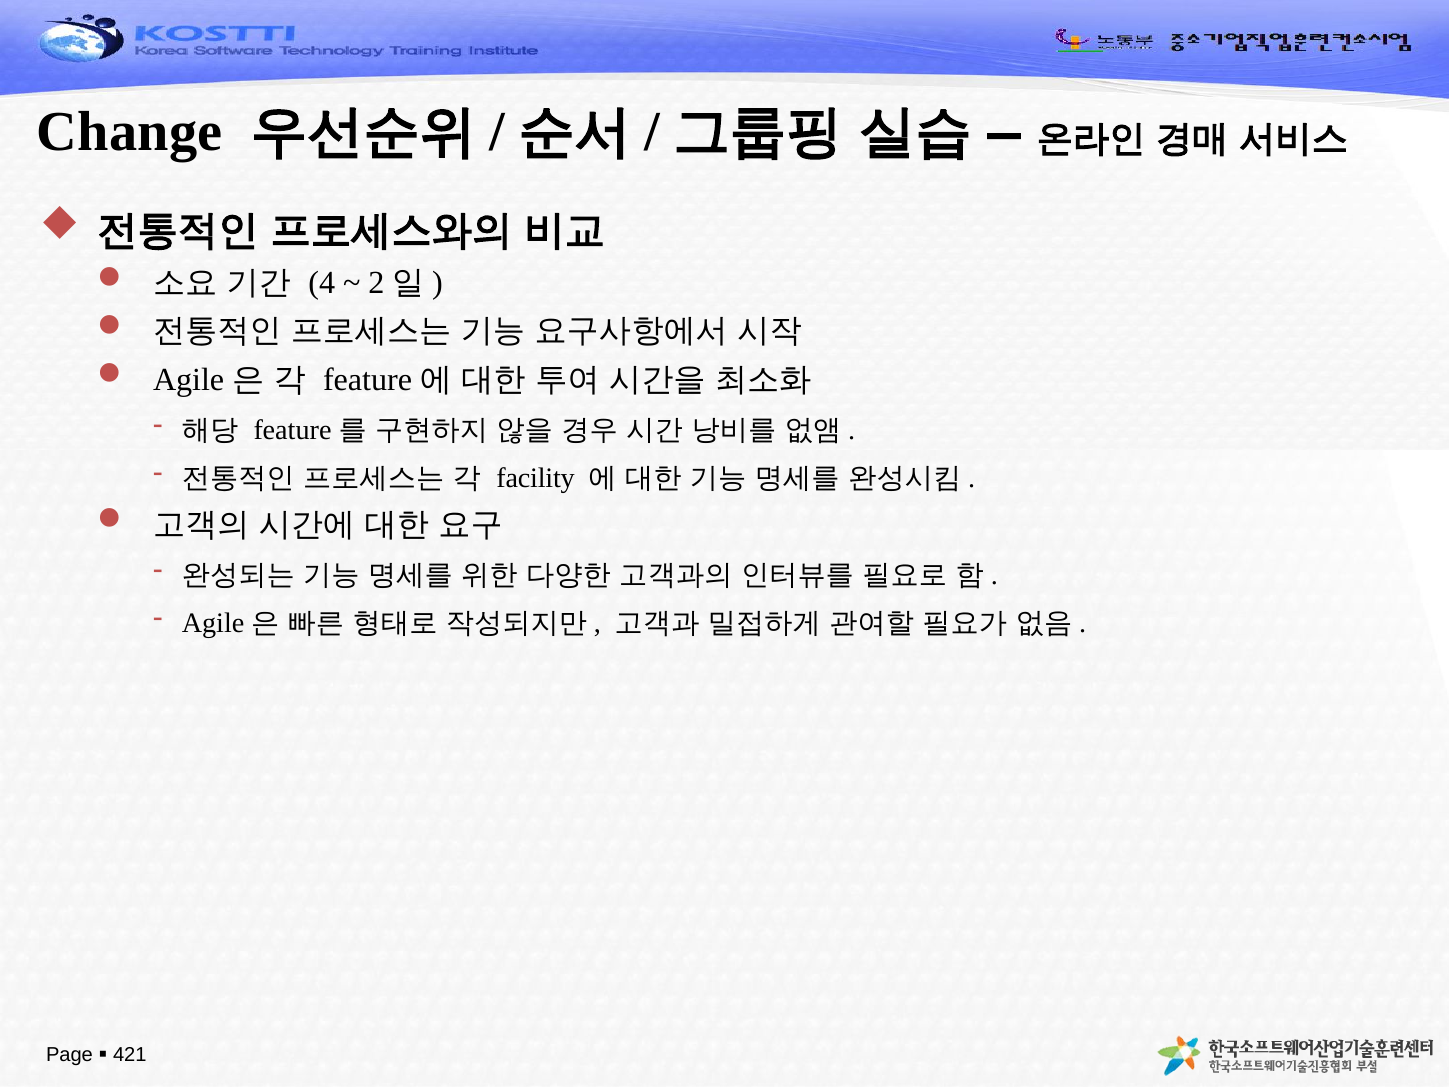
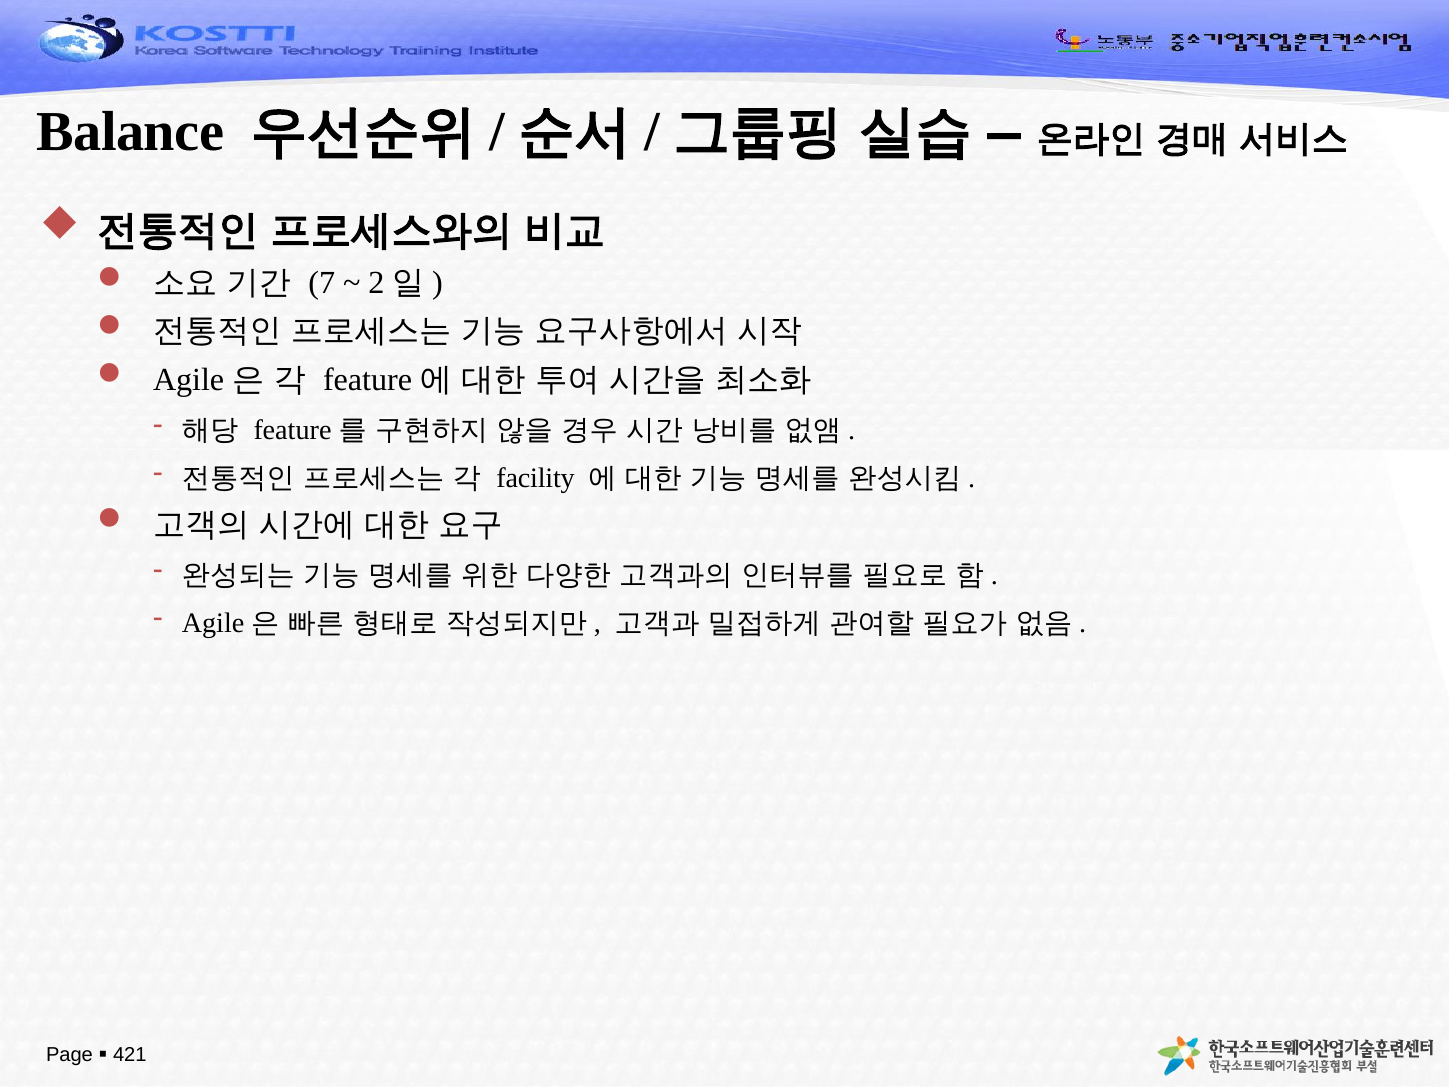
Change: Change -> Balance (130, 132)
4: 4 -> 7 (322, 283)
